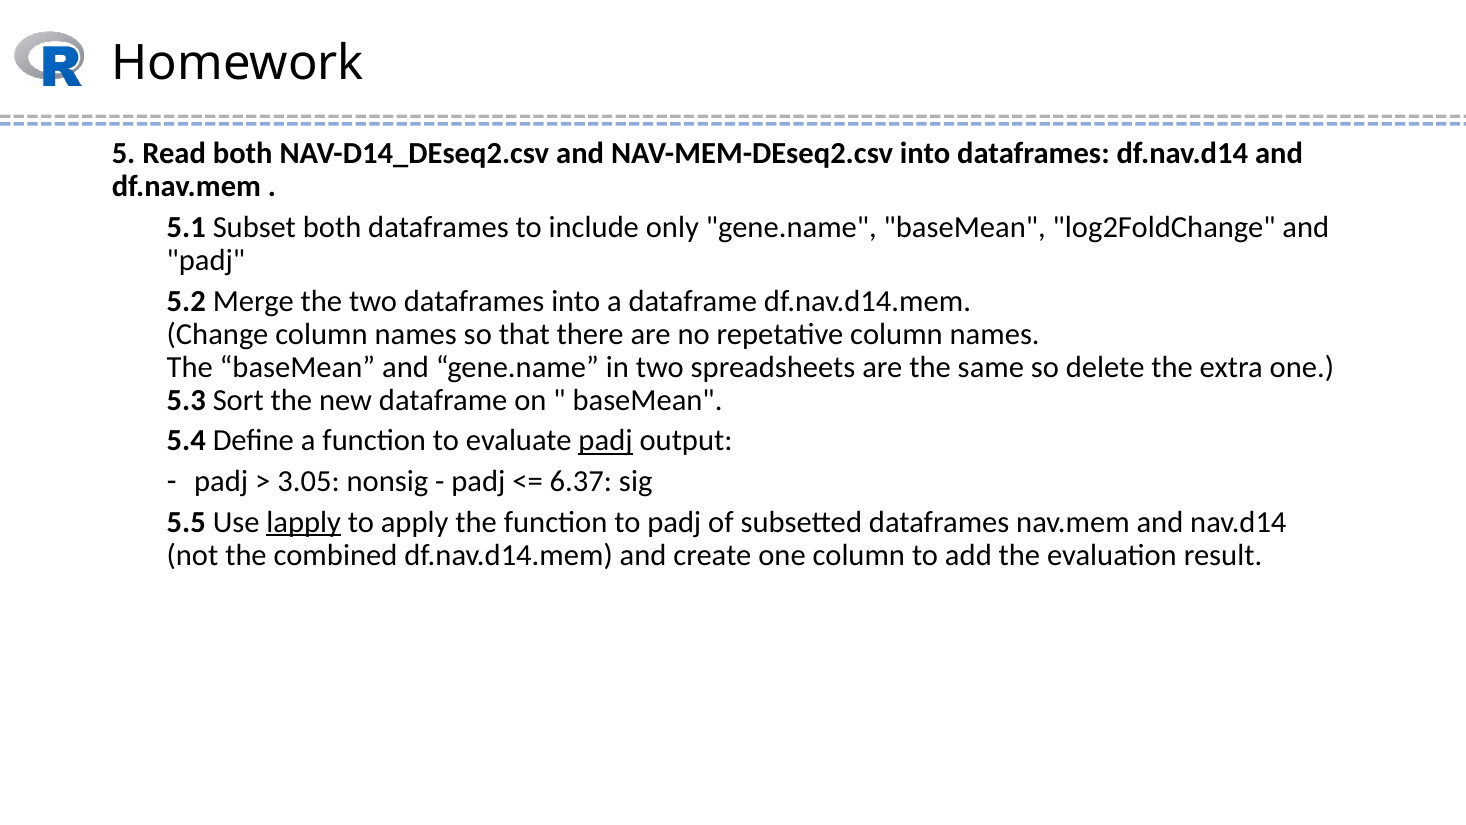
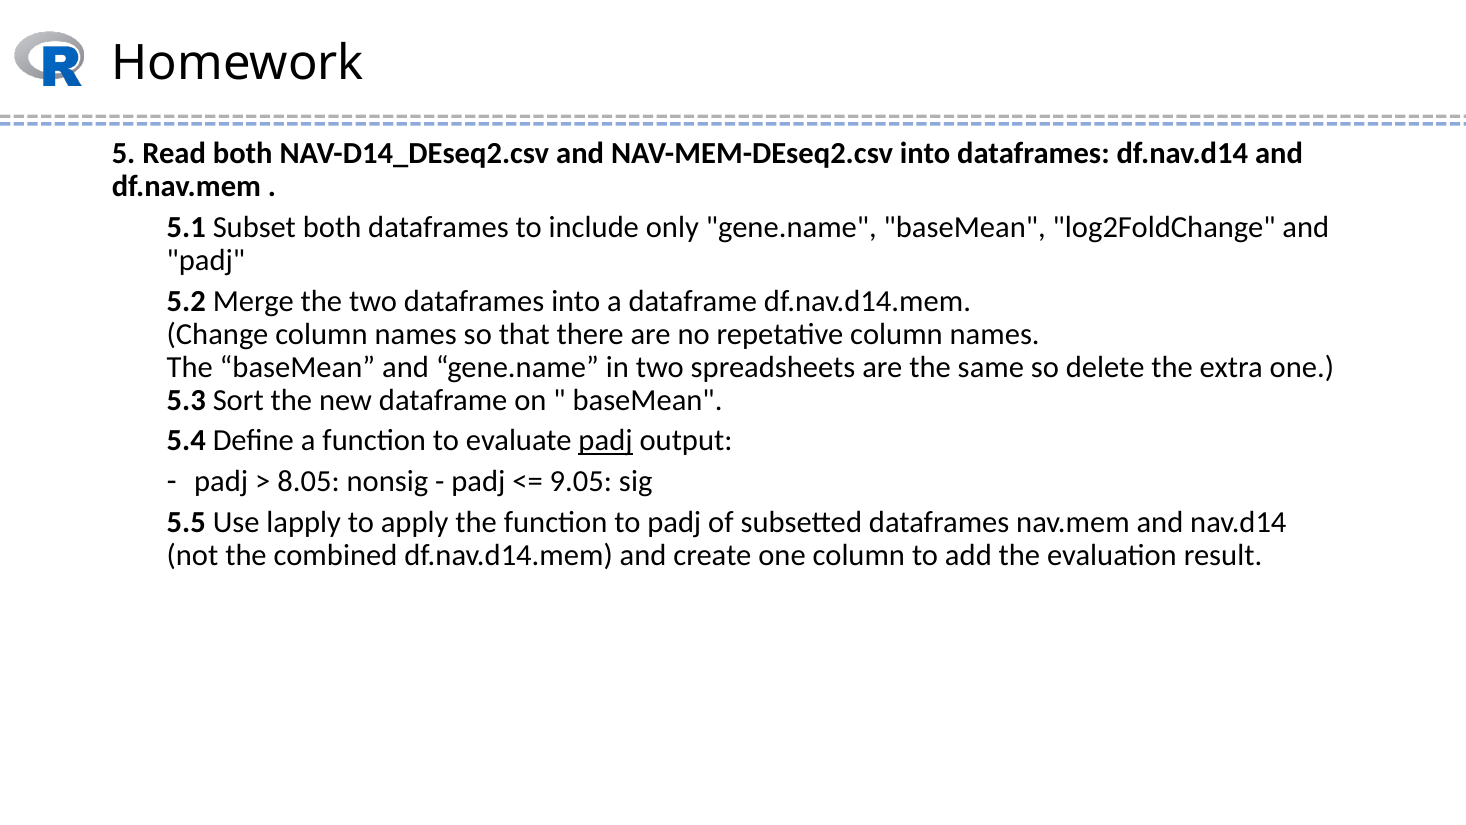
3.05: 3.05 -> 8.05 (309, 481)
6.37: 6.37 -> 9.05 (581, 481)
lapply underline: present -> none (304, 522)
